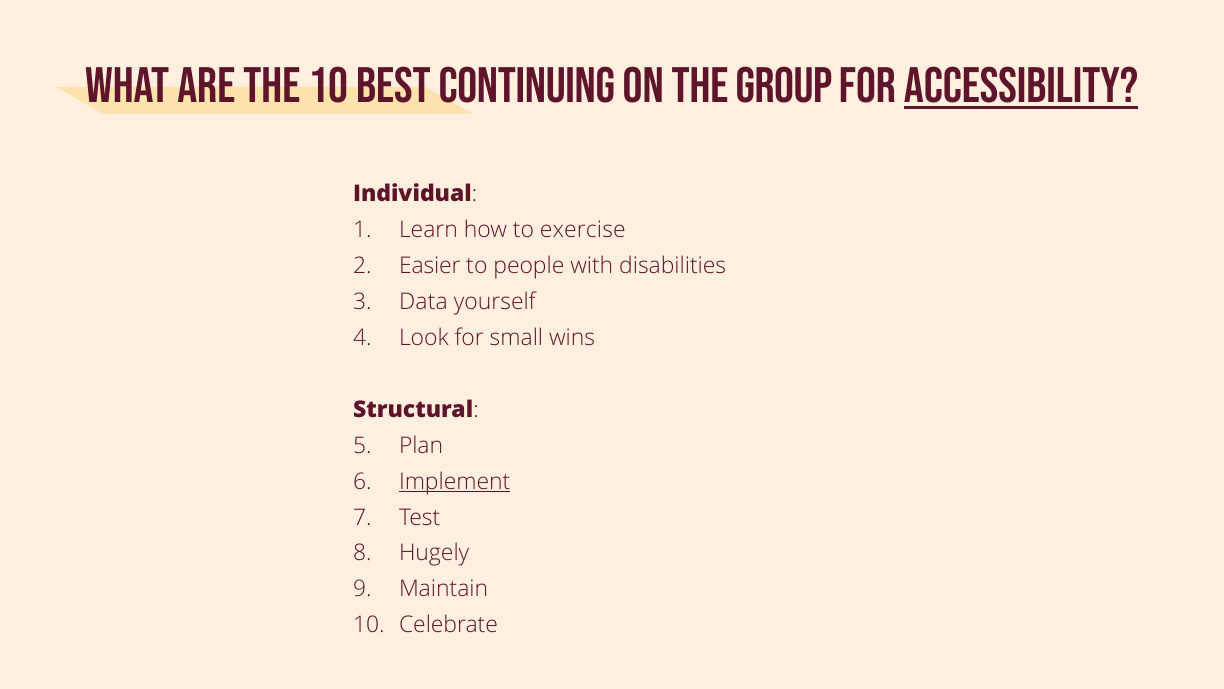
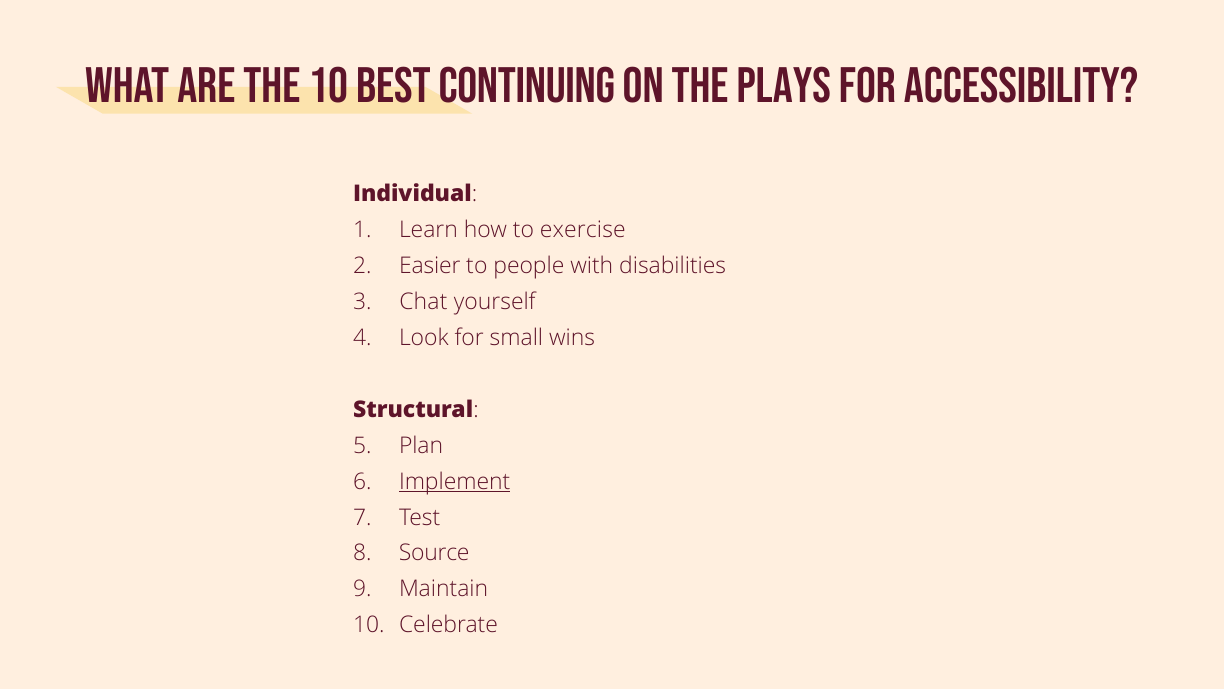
Group: Group -> Plays (784, 86)
Accessibility underline: present -> none (1021, 86)
Data: Data -> Chat (423, 302)
Hugely: Hugely -> Source (434, 553)
